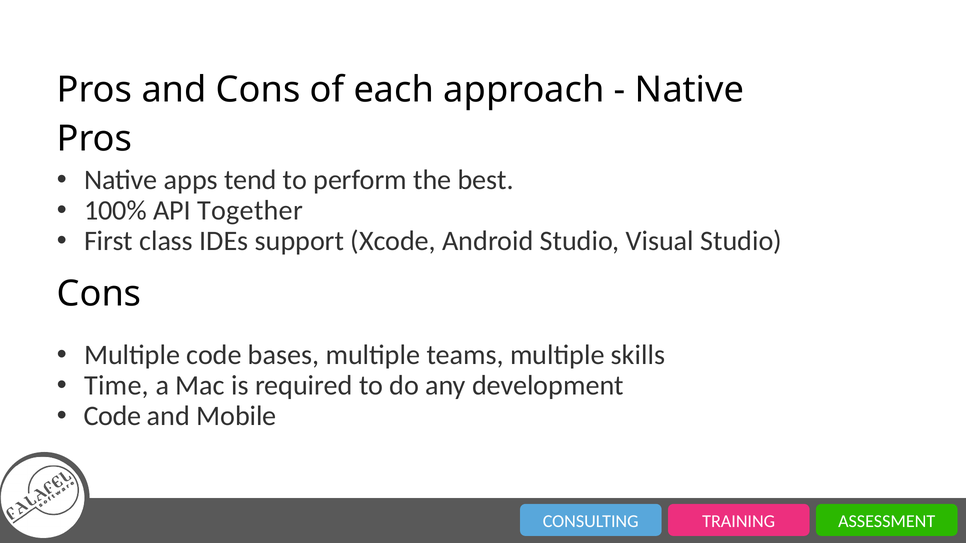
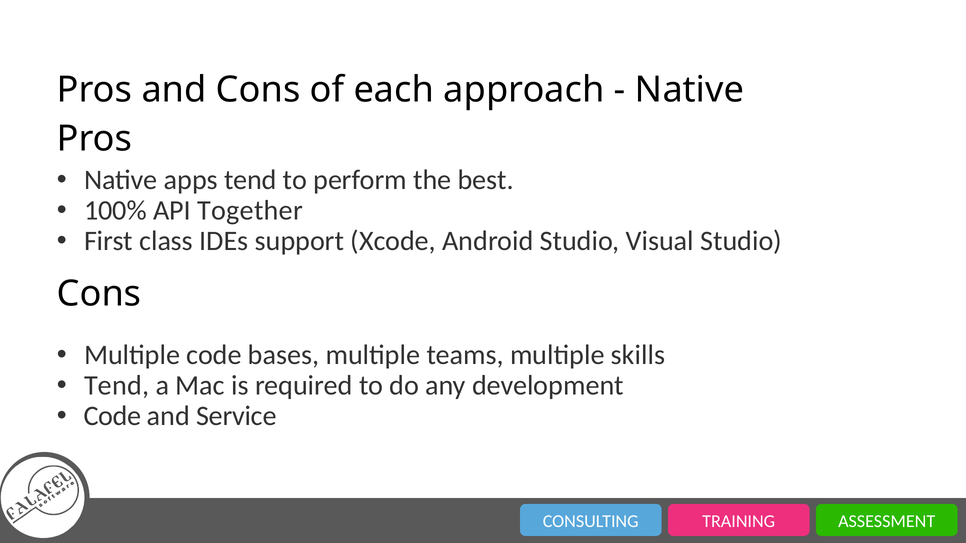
Time: Time -> Tend (117, 386)
Mobile: Mobile -> Service (236, 416)
